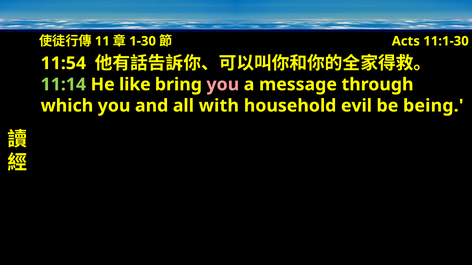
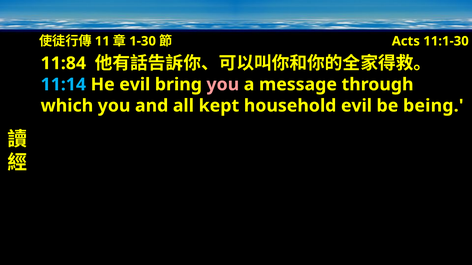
11:54: 11:54 -> 11:84 (63, 63)
11:14 colour: light green -> light blue (63, 85)
He like: like -> evil (135, 85)
with: with -> kept (219, 106)
